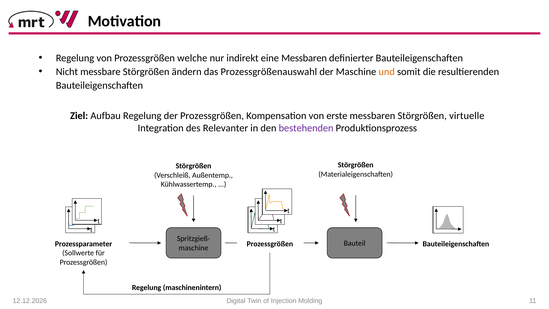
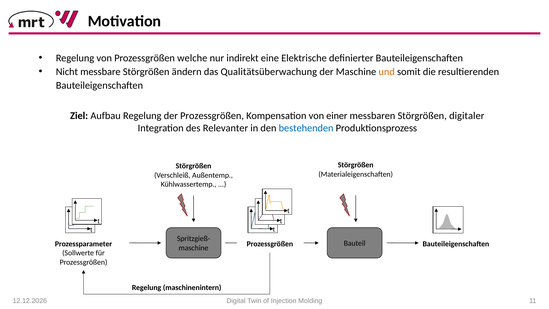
eine Messbaren: Messbaren -> Elektrische (304, 58)
Prozessgrößenauswahl: Prozessgrößenauswahl -> Qualitätsüberwachung (269, 72)
erste: erste -> einer (337, 116)
virtuelle: virtuelle -> digitaler (467, 116)
bestehenden colour: purple -> blue (306, 128)
